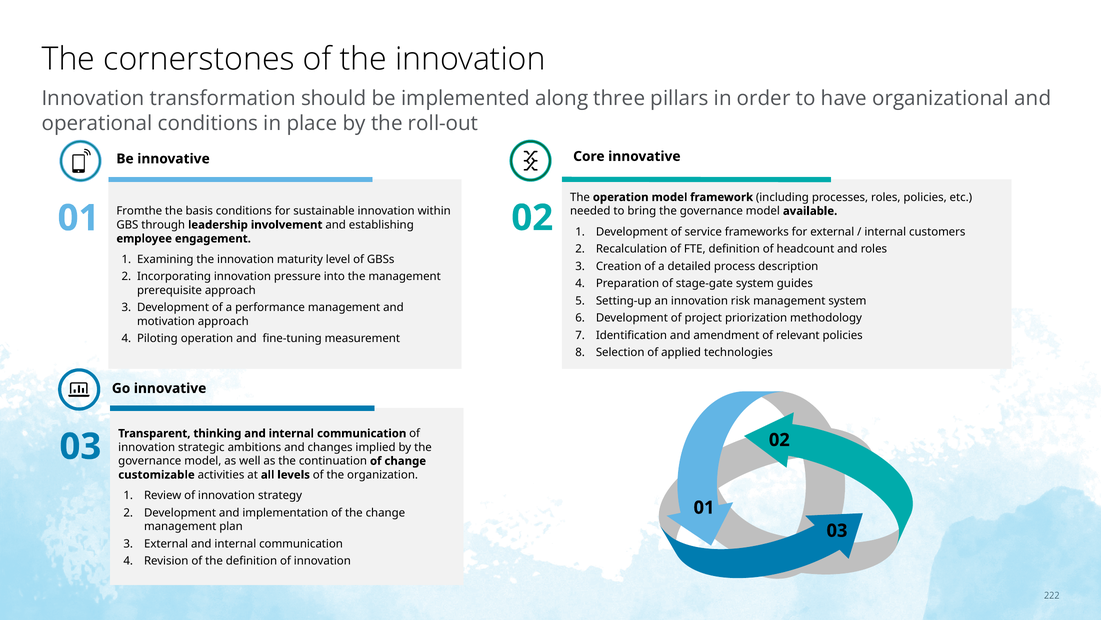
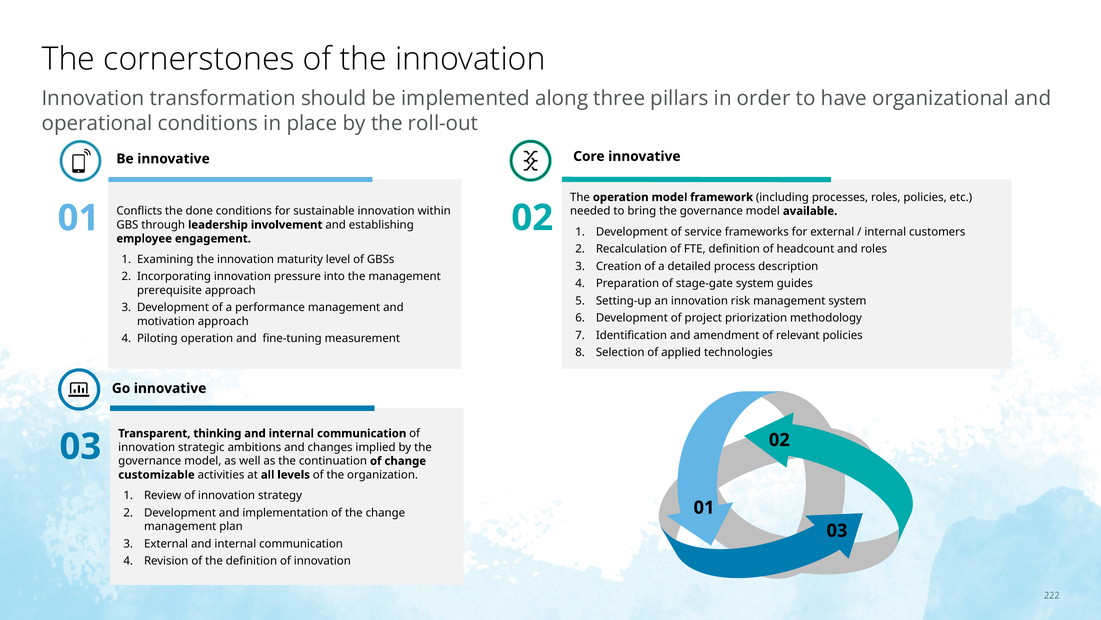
Fromthe: Fromthe -> Conflicts (139, 211)
basis: basis -> done (199, 211)
